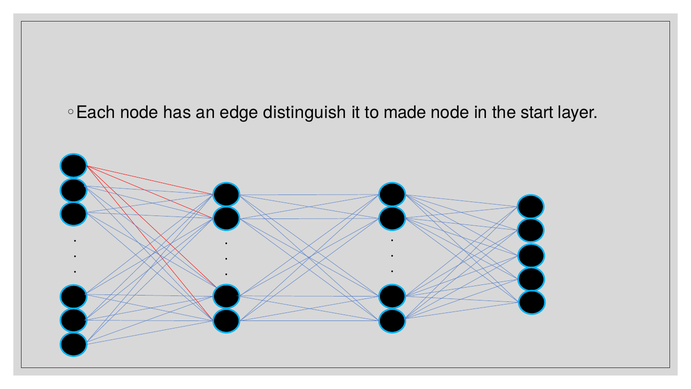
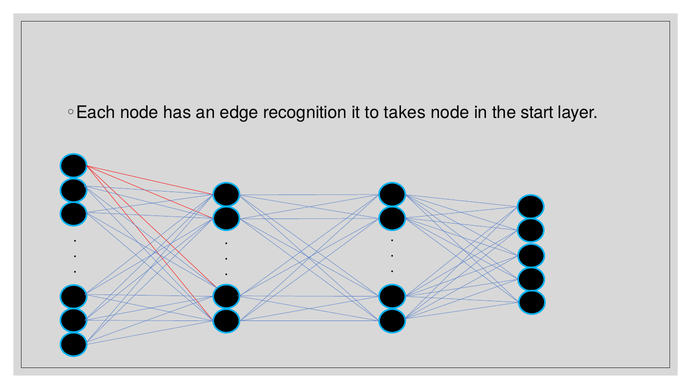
distinguish: distinguish -> recognition (305, 113)
made: made -> takes (405, 113)
